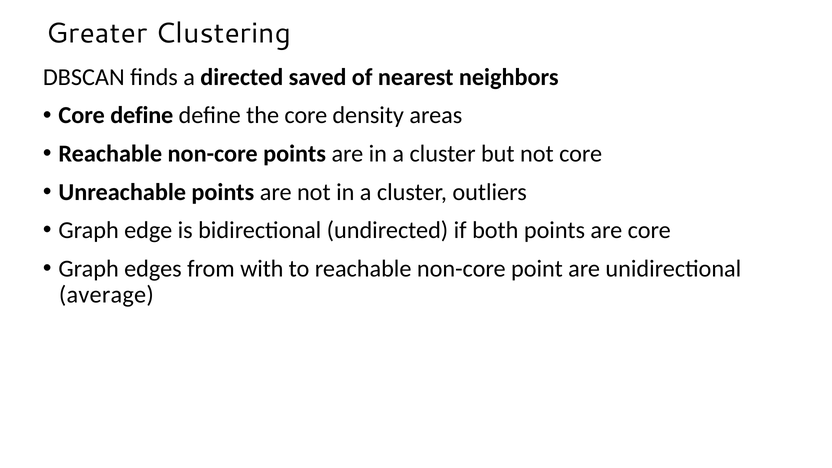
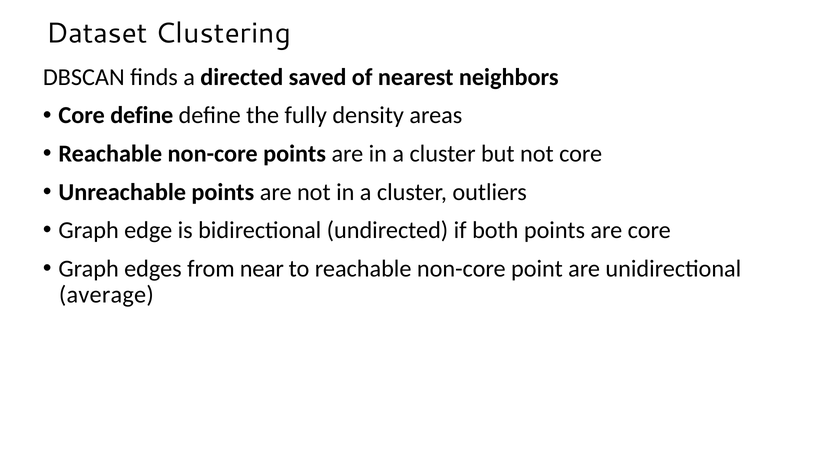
Greater: Greater -> Dataset (97, 34)
the core: core -> fully (306, 115)
with: with -> near (262, 269)
